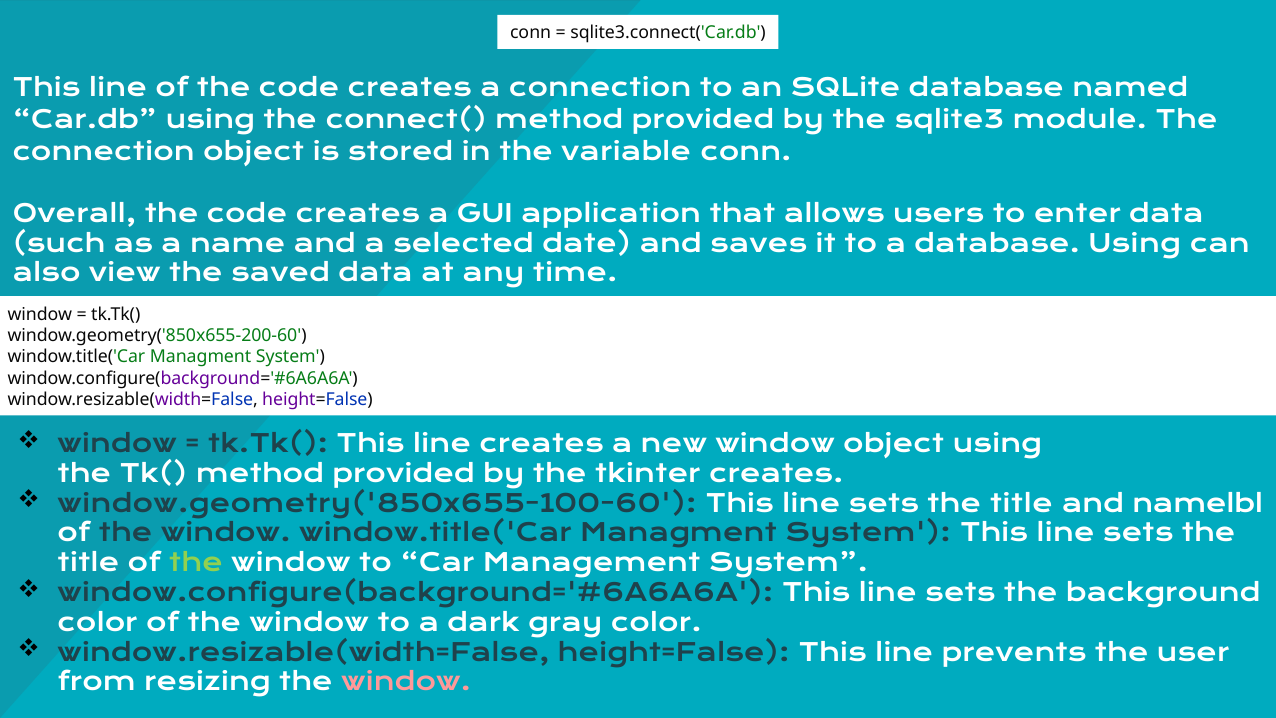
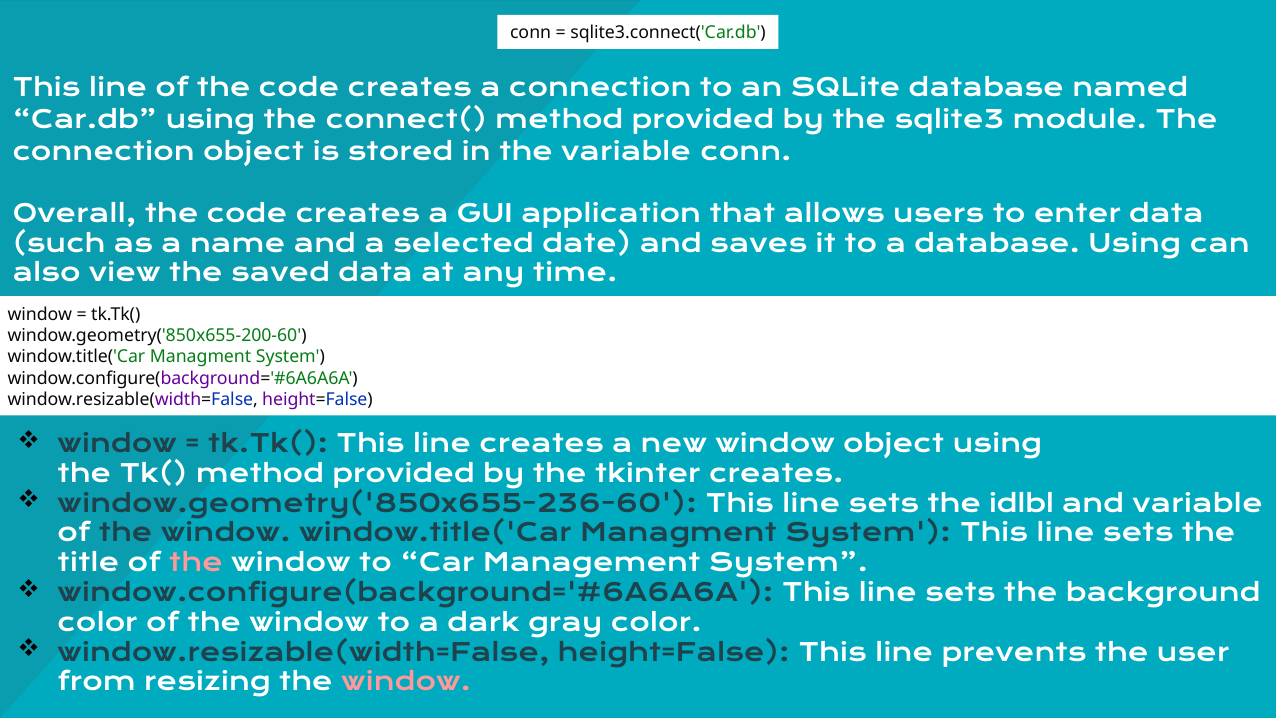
window.geometry('850x655-100-60: window.geometry('850x655-100-60 -> window.geometry('850x655-236-60 (377, 504)
title: title -> idlbl (1022, 504)
and namelbl: namelbl -> variable (1198, 504)
the colour: light green -> pink (196, 563)
